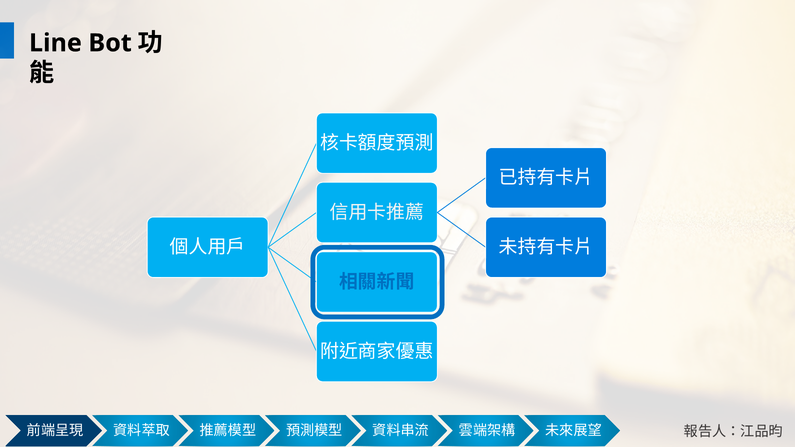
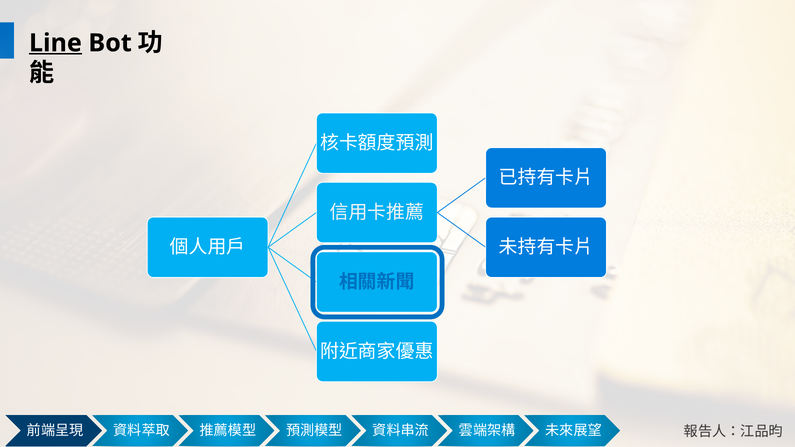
Line underline: none -> present (55, 43)
